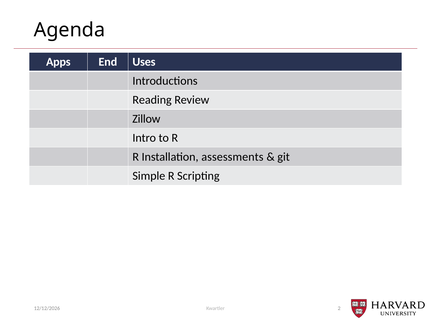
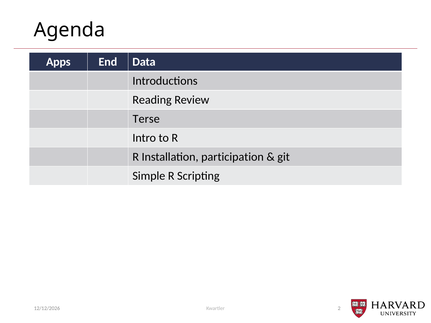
Uses: Uses -> Data (144, 62)
Zillow: Zillow -> Terse (146, 119)
assessments: assessments -> participation (232, 157)
